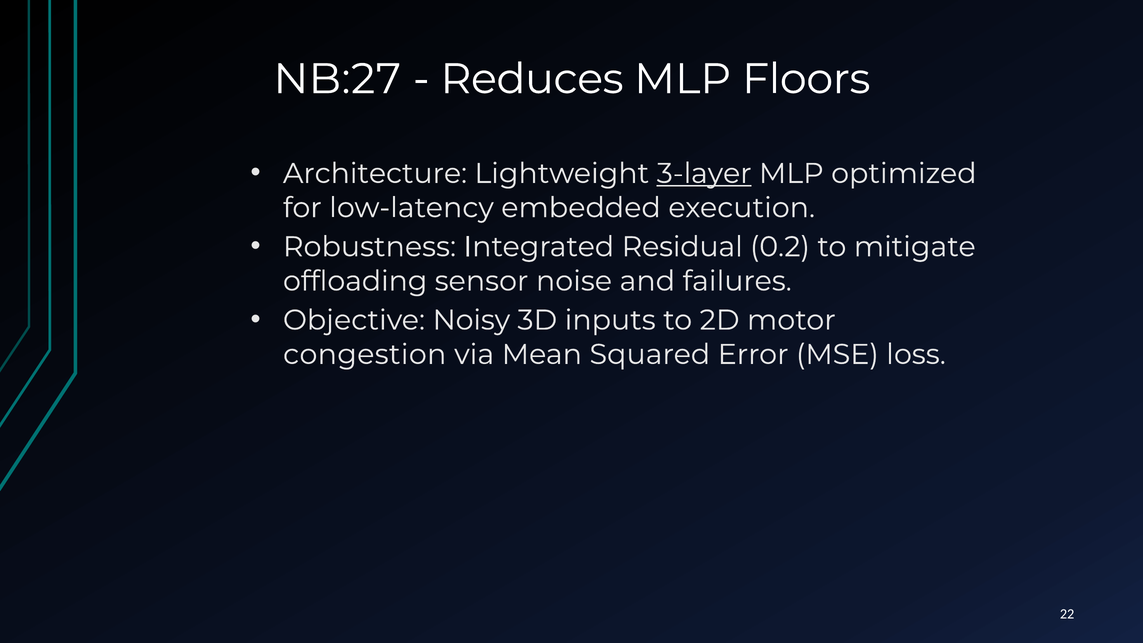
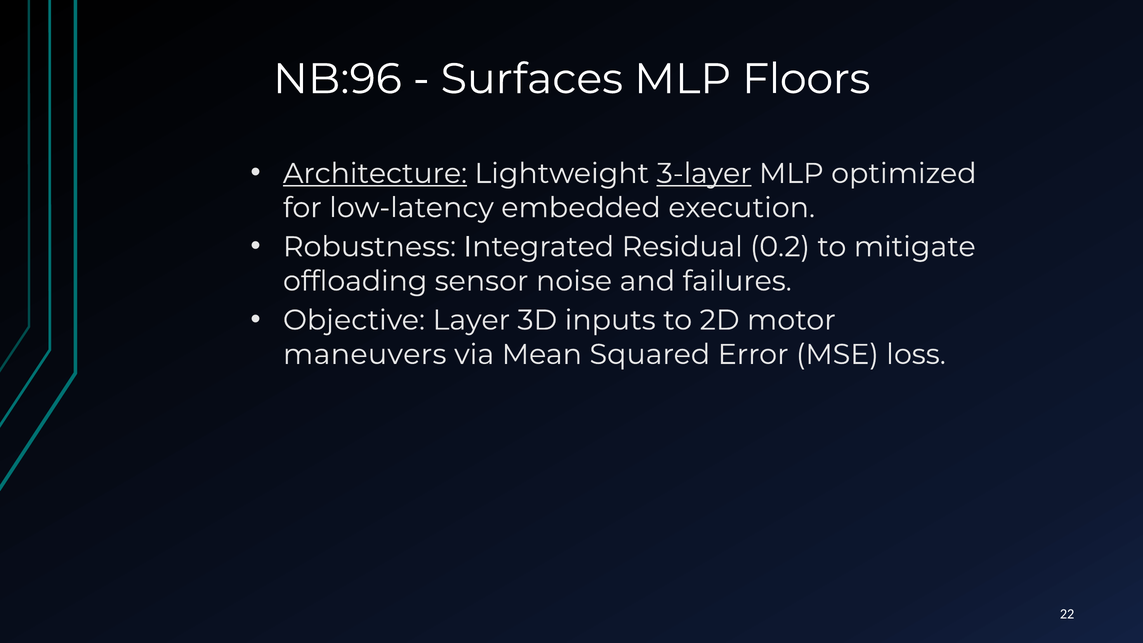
NB:27: NB:27 -> NB:96 (337, 79)
Reduces: Reduces -> Surfaces (532, 79)
Architecture underline: none -> present (375, 174)
Noisy: Noisy -> Layer (471, 320)
congestion: congestion -> maneuvers (365, 355)
